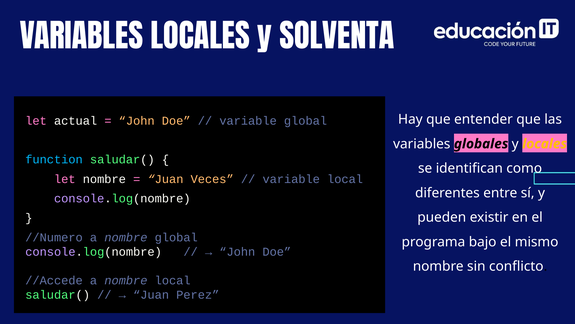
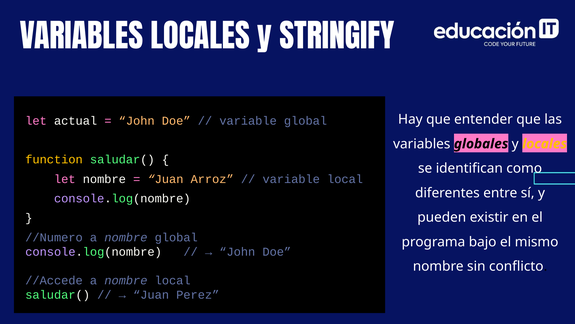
SOLVENTA: SOLVENTA -> STRINGIFY (337, 38)
function colour: light blue -> yellow (54, 159)
Veces: Veces -> Arroz (212, 179)
